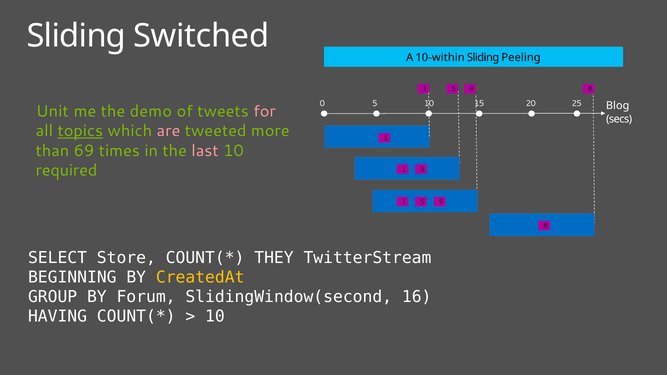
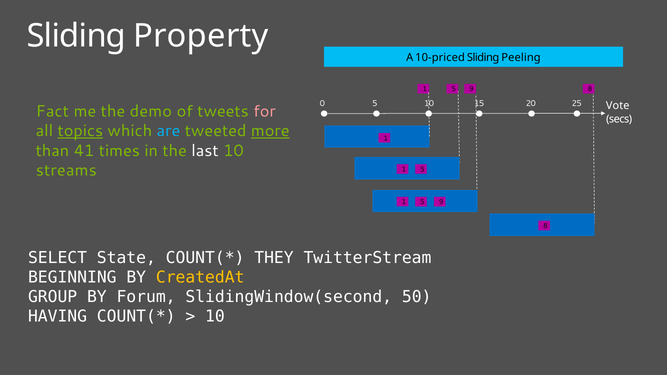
Switched: Switched -> Property (201, 36)
10-within: 10-within -> 10-priced (440, 58)
Blog: Blog -> Vote (618, 106)
Unit: Unit -> Fact (52, 111)
are colour: pink -> light blue (168, 131)
more underline: none -> present (270, 131)
69: 69 -> 41 (84, 151)
last colour: pink -> white (205, 151)
required: required -> streams (66, 170)
Store: Store -> State (126, 258)
16: 16 -> 50 (417, 297)
